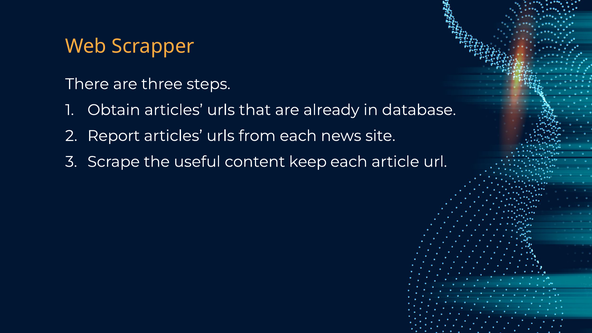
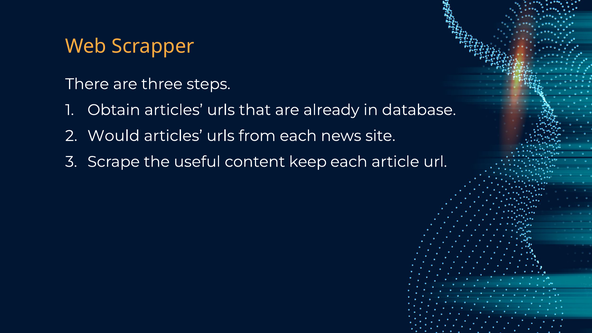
Report: Report -> Would (114, 136)
